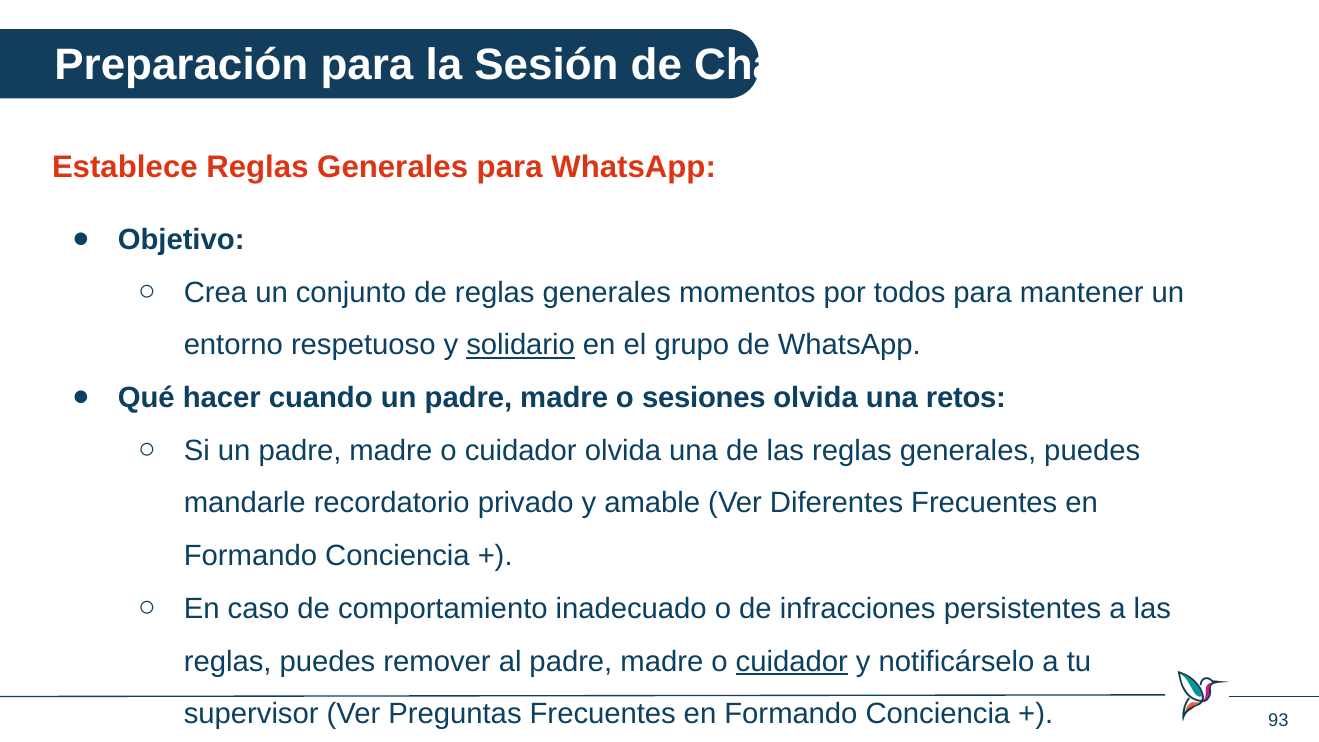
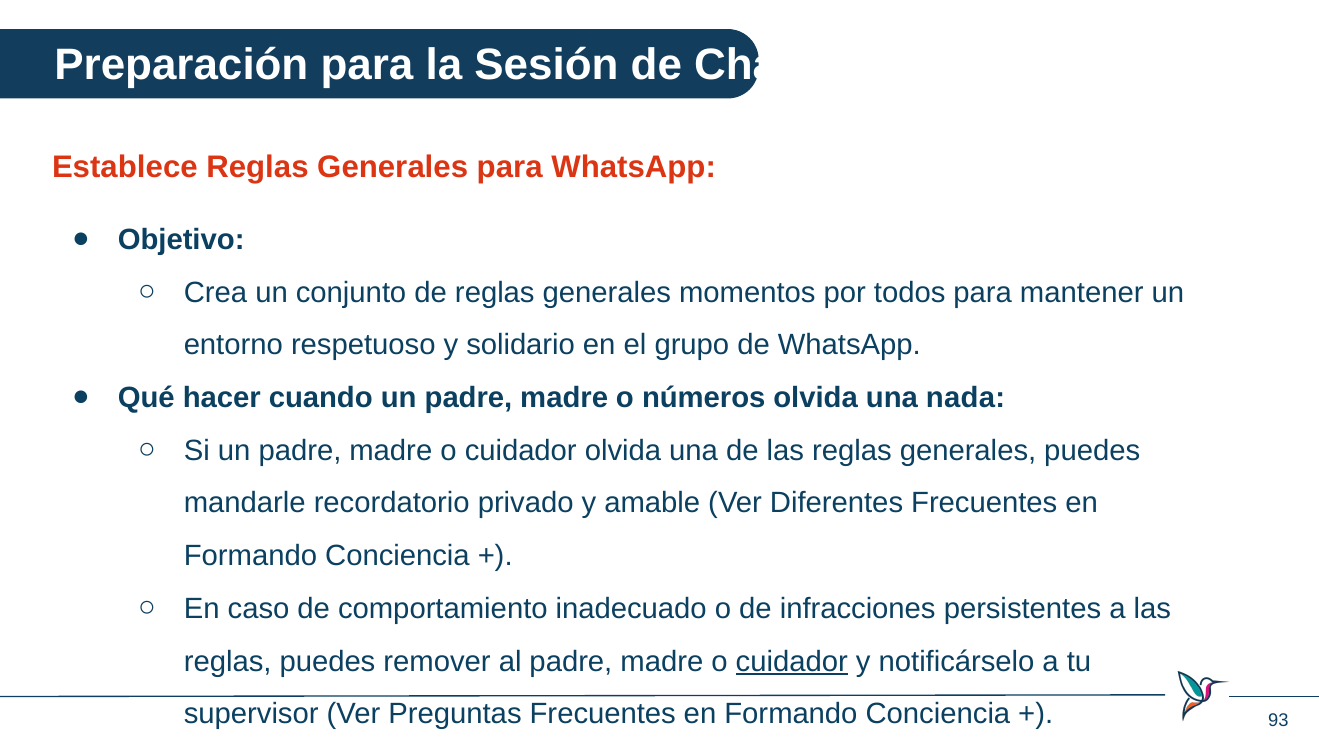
solidario underline: present -> none (521, 345)
sesiones: sesiones -> números (704, 398)
retos: retos -> nada (966, 398)
